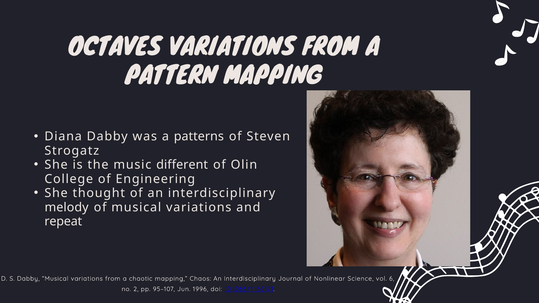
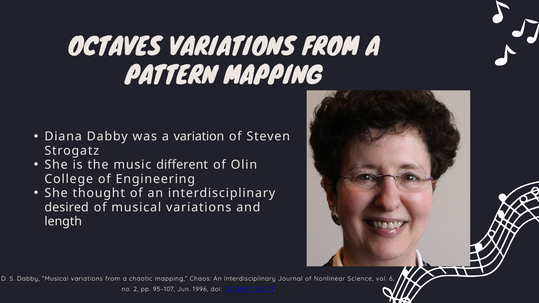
patterns: patterns -> variation (199, 137)
melody: melody -> desired (67, 207)
repeat: repeat -> length (63, 222)
